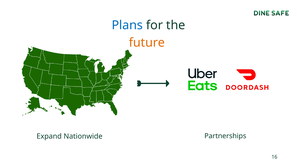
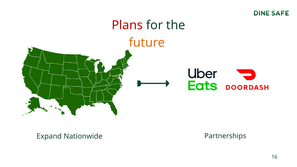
Plans colour: blue -> red (127, 25)
